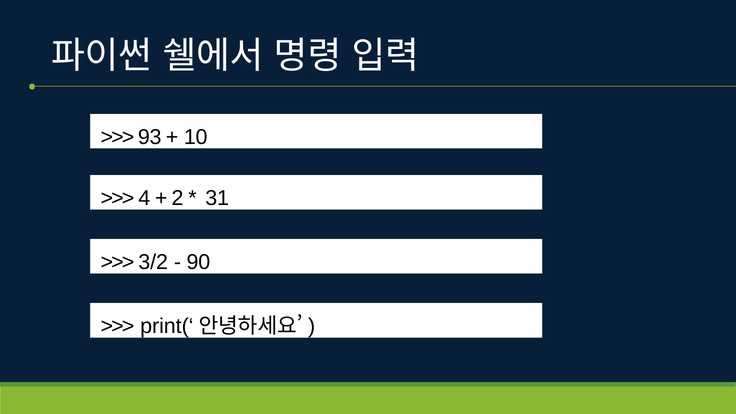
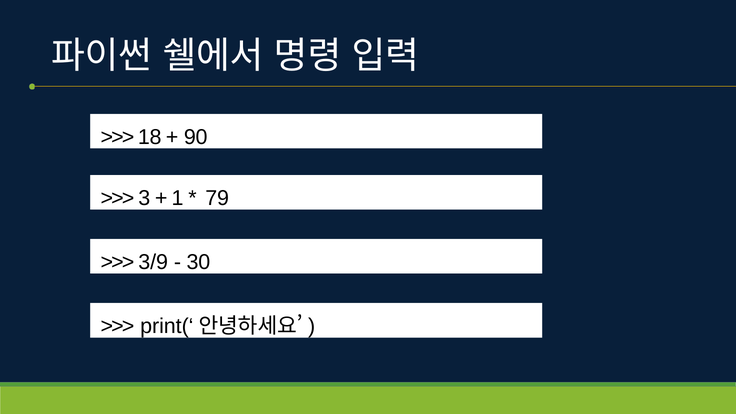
93: 93 -> 18 (150, 137)
10: 10 -> 90 (196, 137)
4: 4 -> 3 (144, 198)
2: 2 -> 1 (178, 198)
31: 31 -> 79 (217, 198)
3/2: 3/2 -> 3/9 (153, 262)
90: 90 -> 30 (198, 262)
